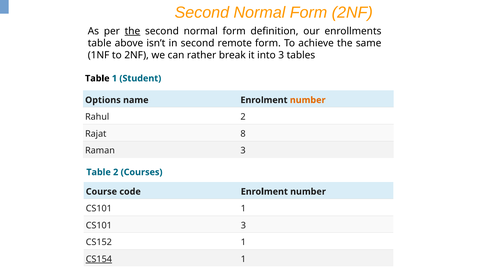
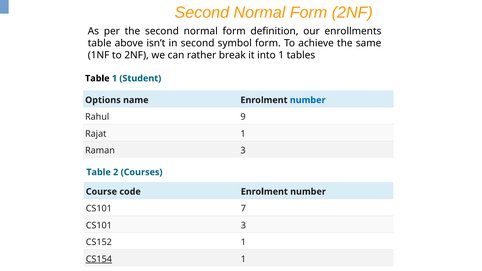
the underline: present -> none (132, 31)
remote: remote -> symbol (235, 43)
into 3: 3 -> 1 (281, 55)
number colour: orange -> blue (308, 100)
Rahul 2: 2 -> 9 (243, 117)
Rajat 8: 8 -> 1 (243, 134)
CS101 1: 1 -> 7 (243, 209)
